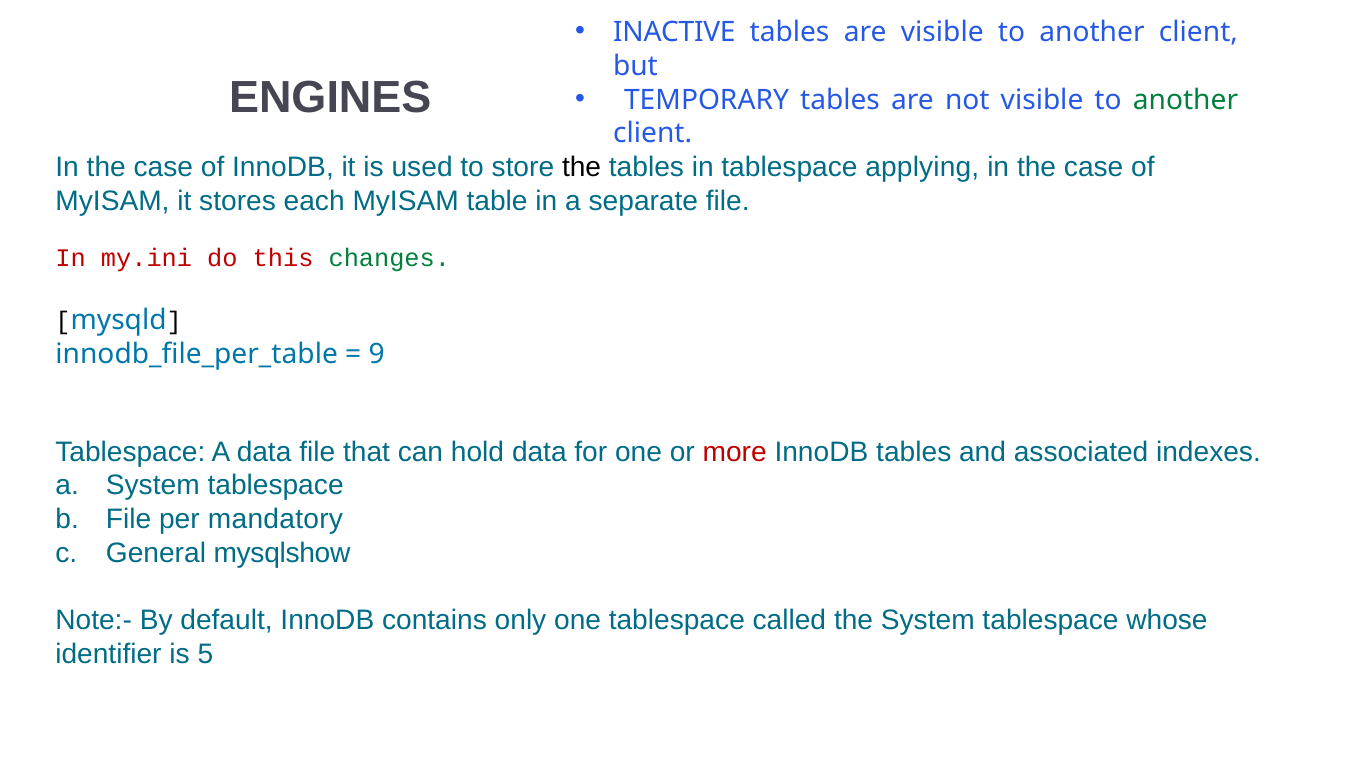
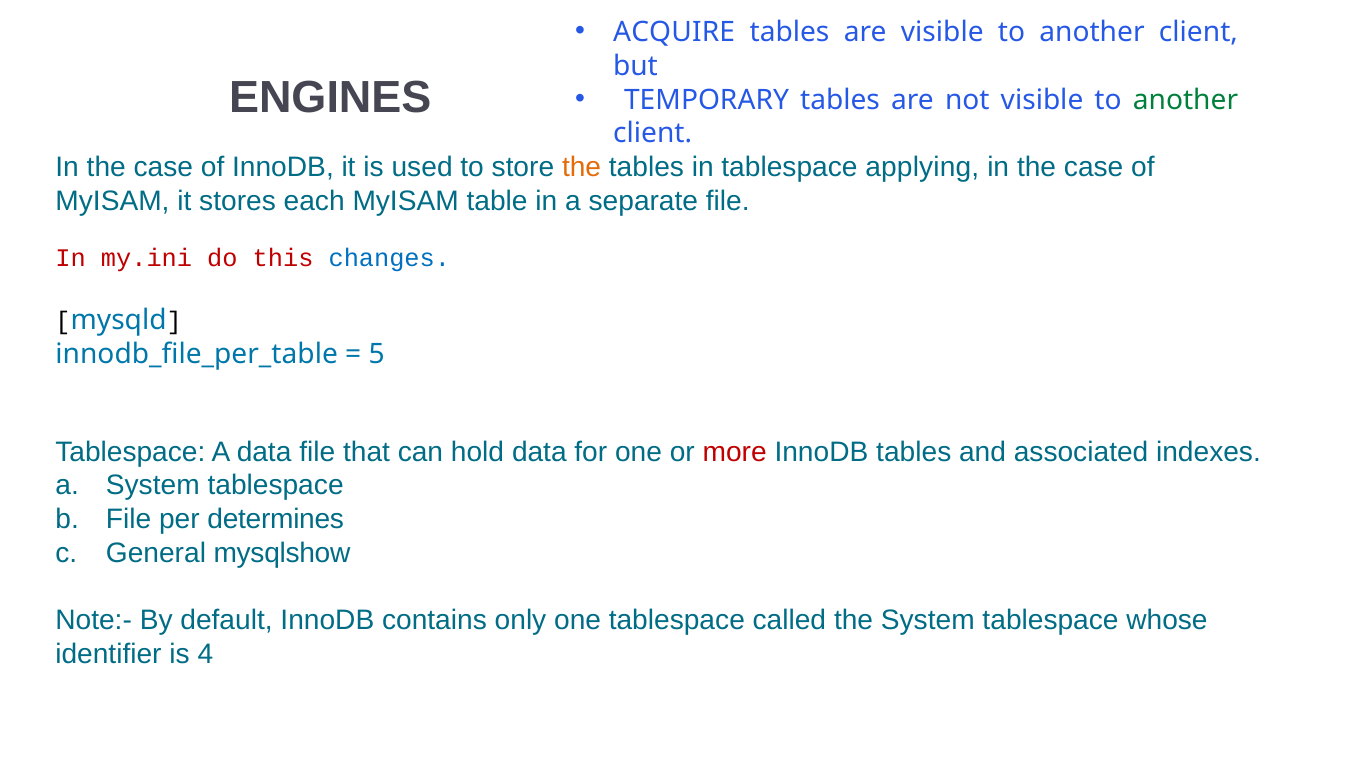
INACTIVE: INACTIVE -> ACQUIRE (674, 32)
the colour: black -> orange (582, 167)
changes colour: green -> blue (389, 258)
9: 9 -> 5 (377, 354)
mandatory: mandatory -> determines (276, 519)
5: 5 -> 4 (205, 654)
